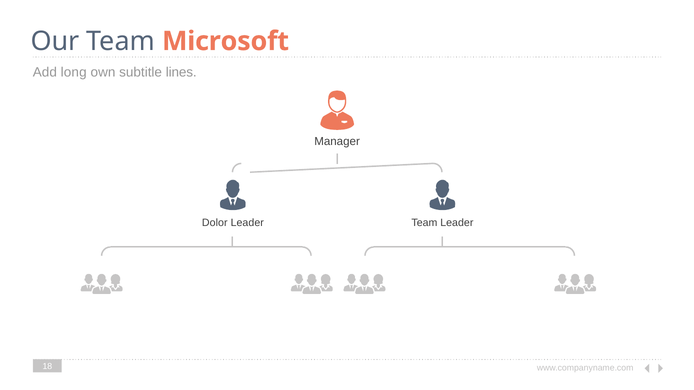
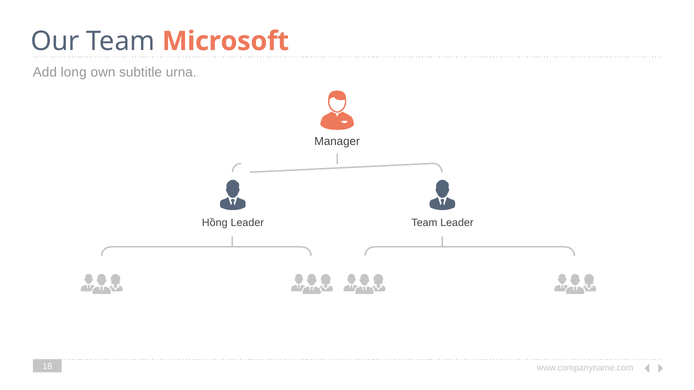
lines: lines -> urna (181, 72)
Dolor: Dolor -> Hồng (215, 223)
